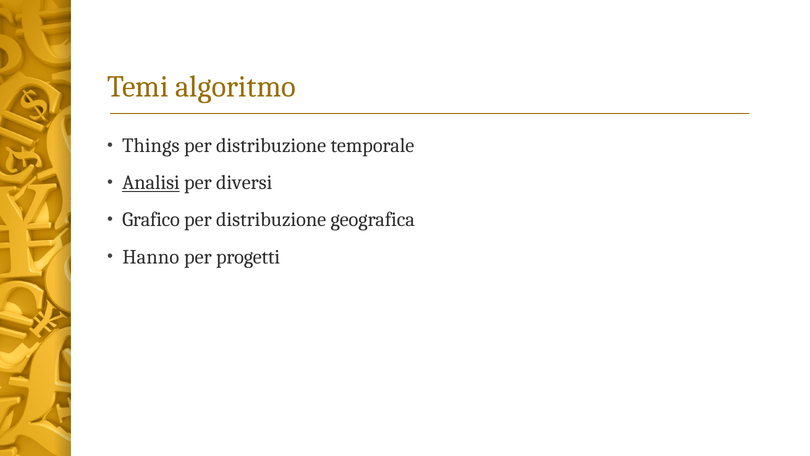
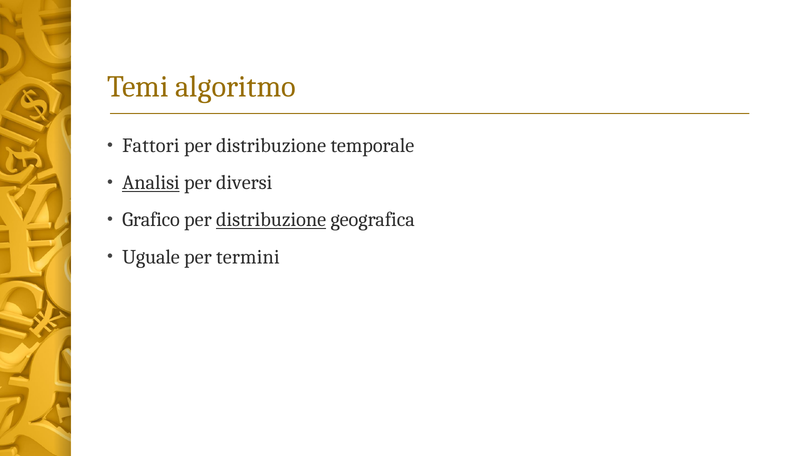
Things: Things -> Fattori (151, 146)
distribuzione underline: none -> present (271, 220)
Hanno: Hanno -> Uguale (151, 257)
progetti: progetti -> termini (248, 257)
